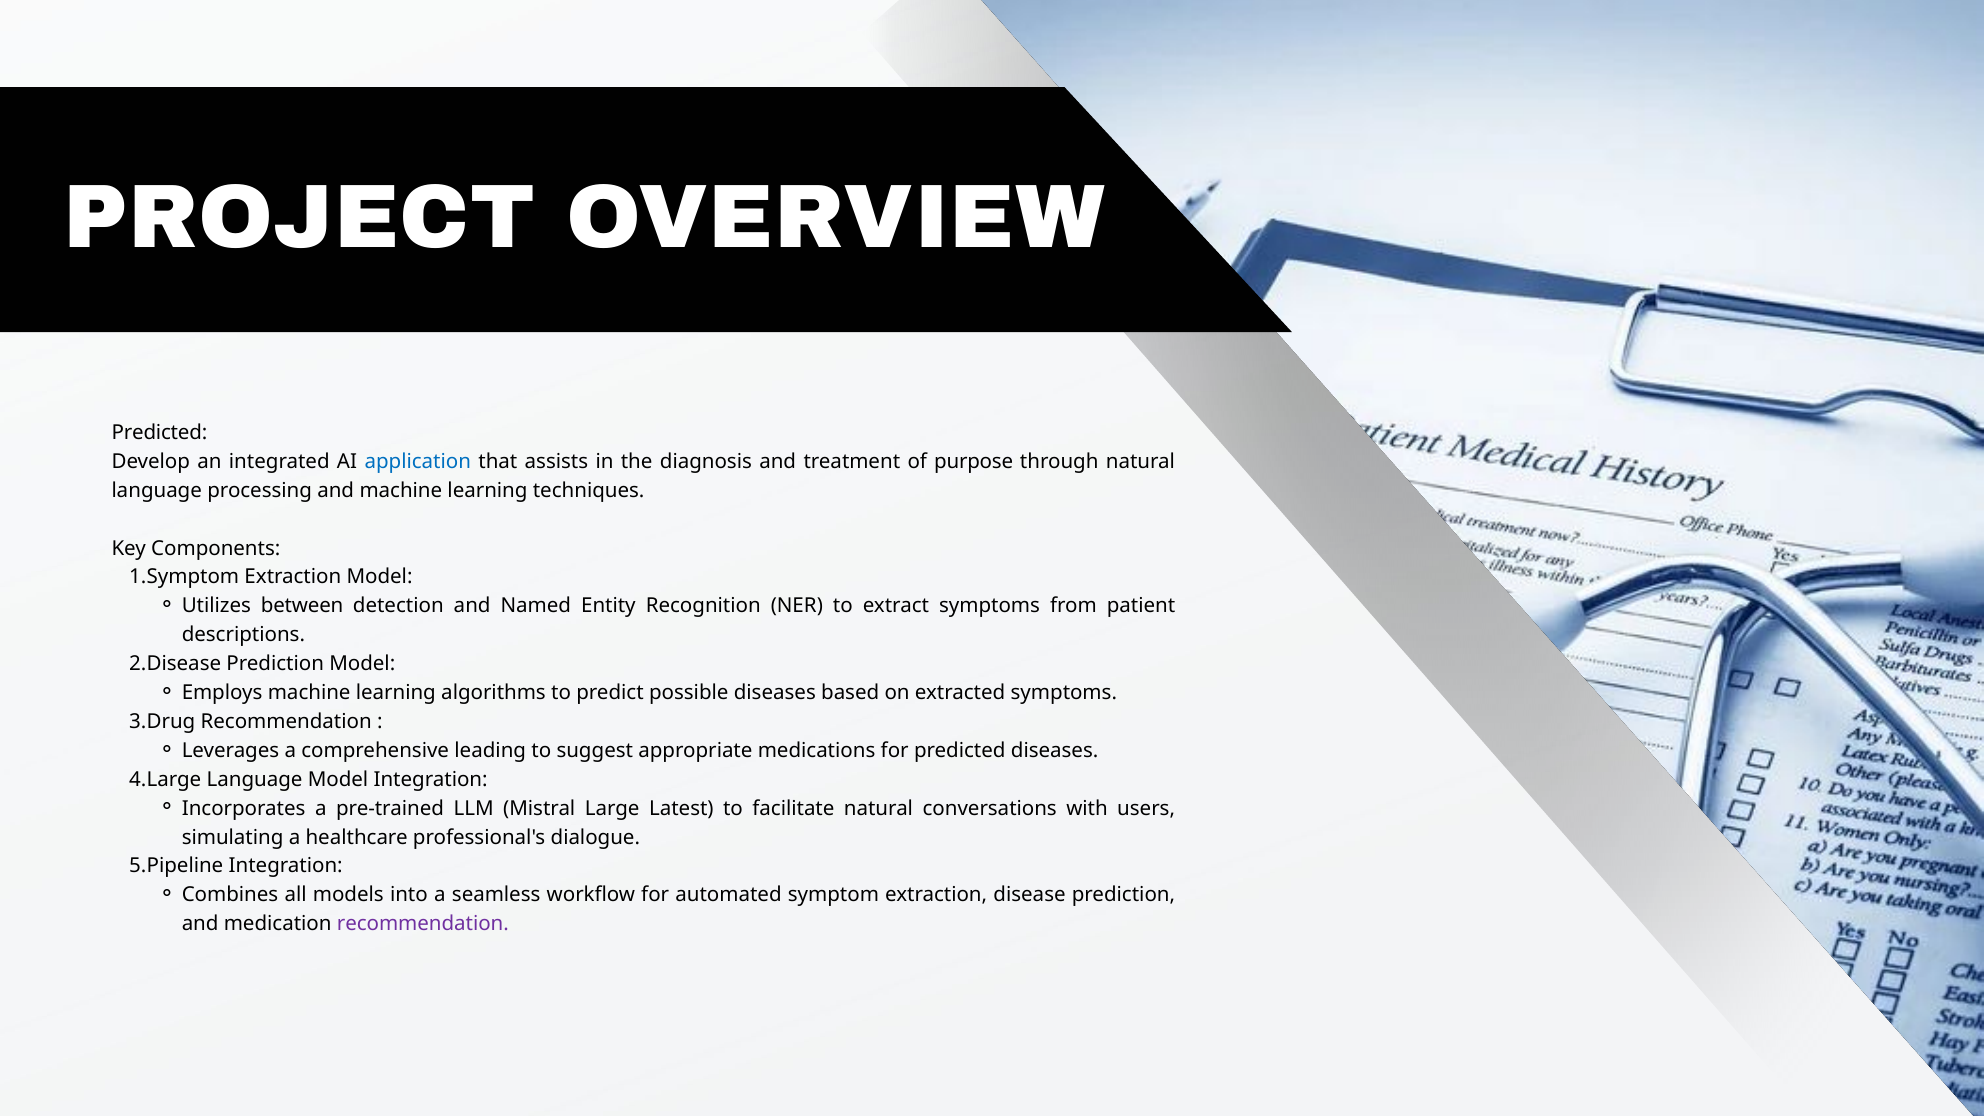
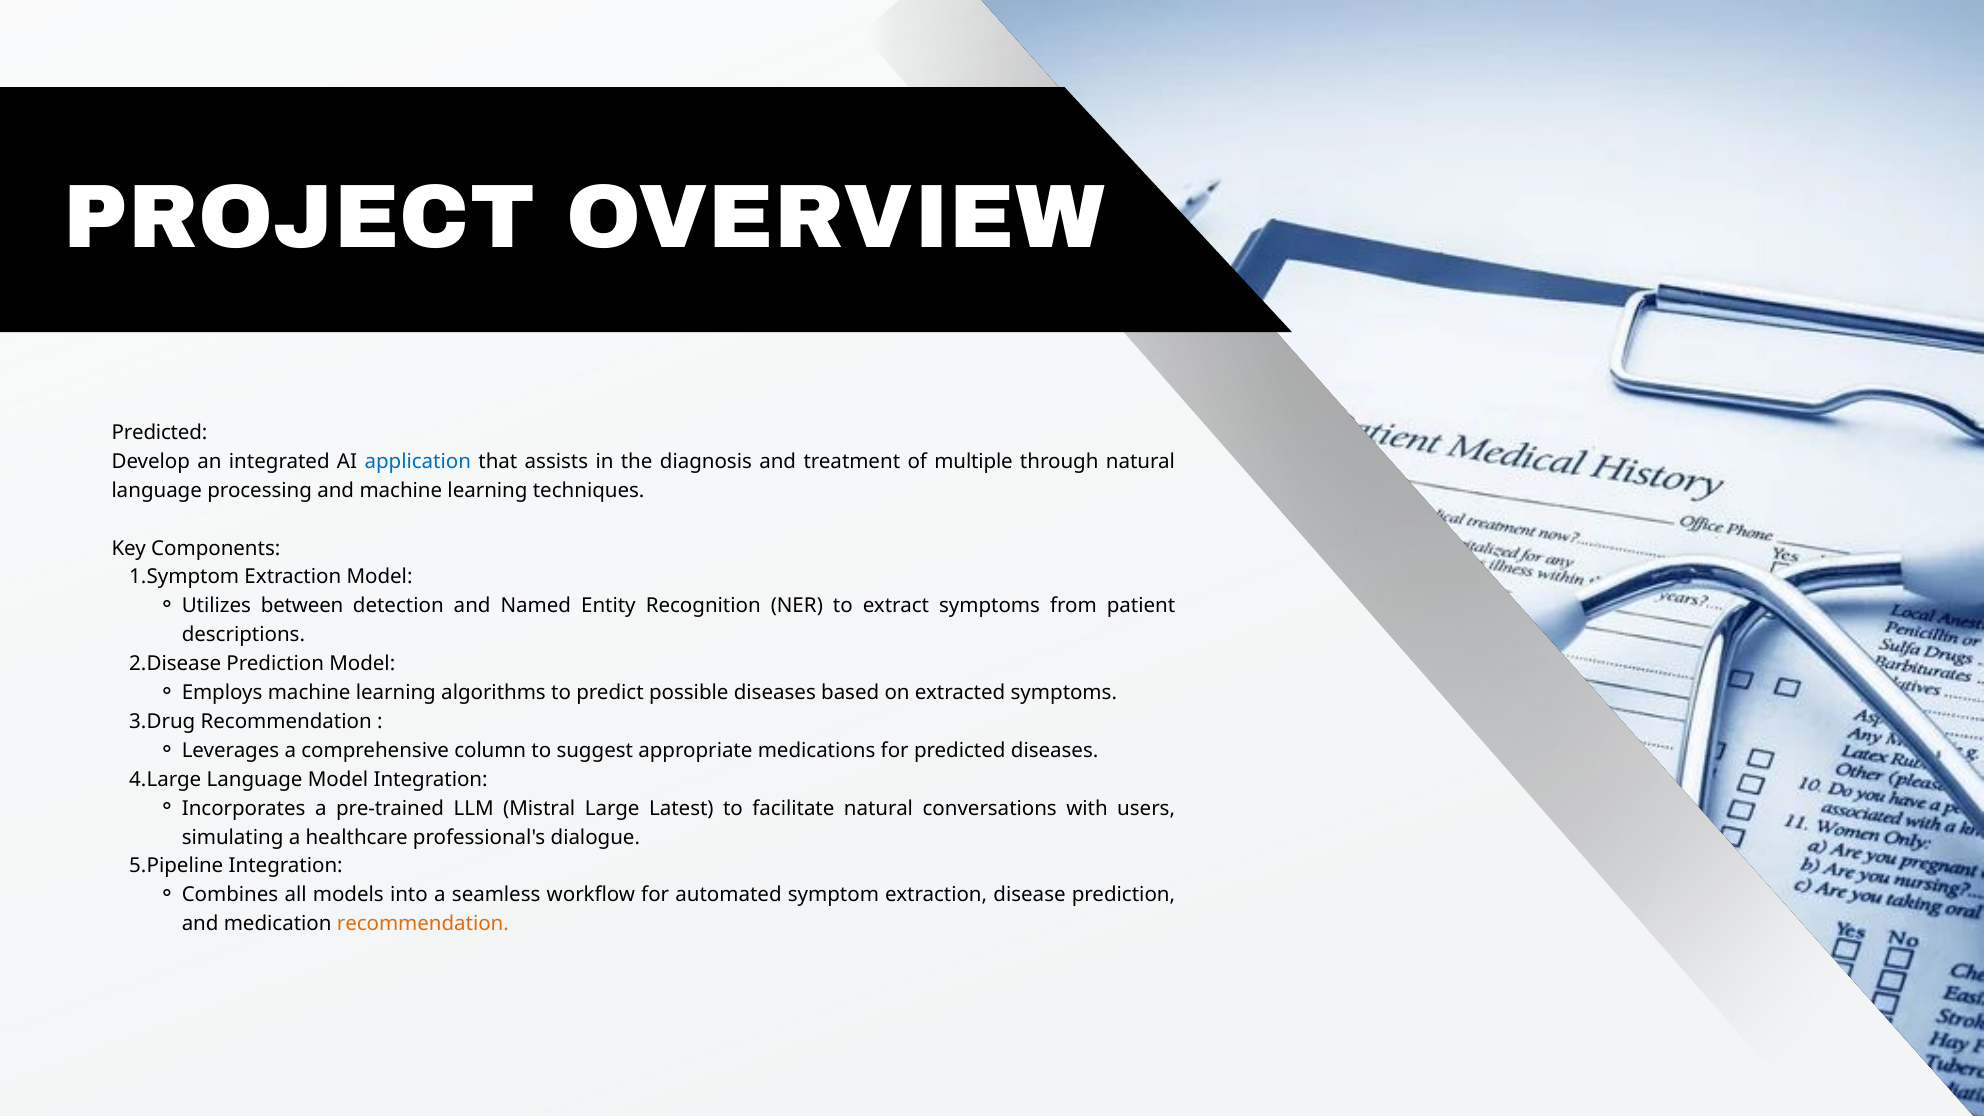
purpose: purpose -> multiple (974, 462)
leading: leading -> column (490, 751)
recommendation colour: purple -> orange (423, 924)
